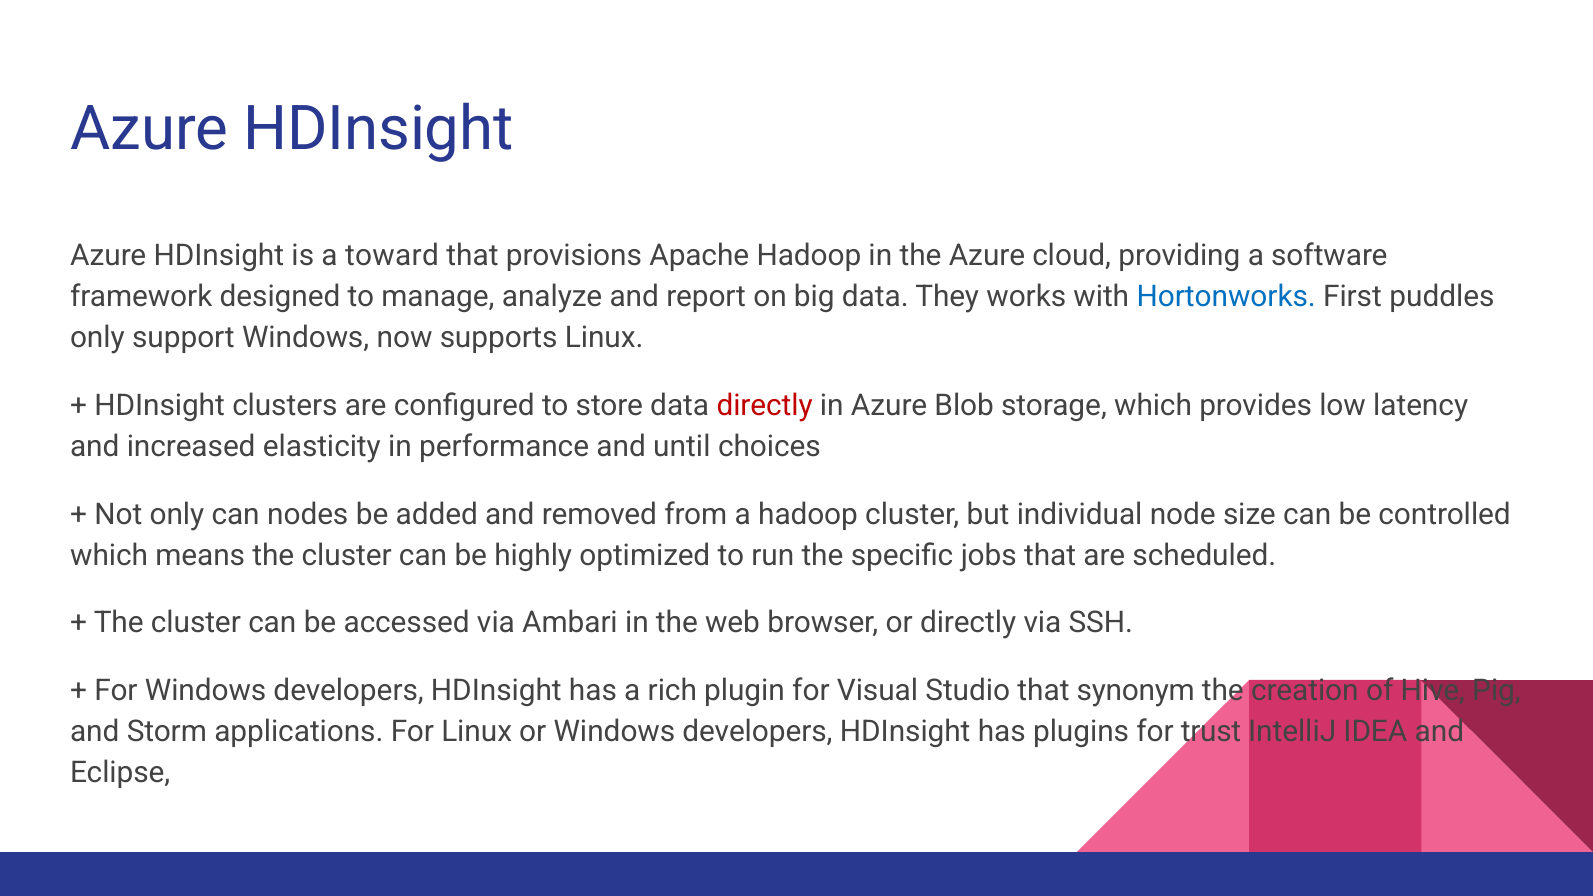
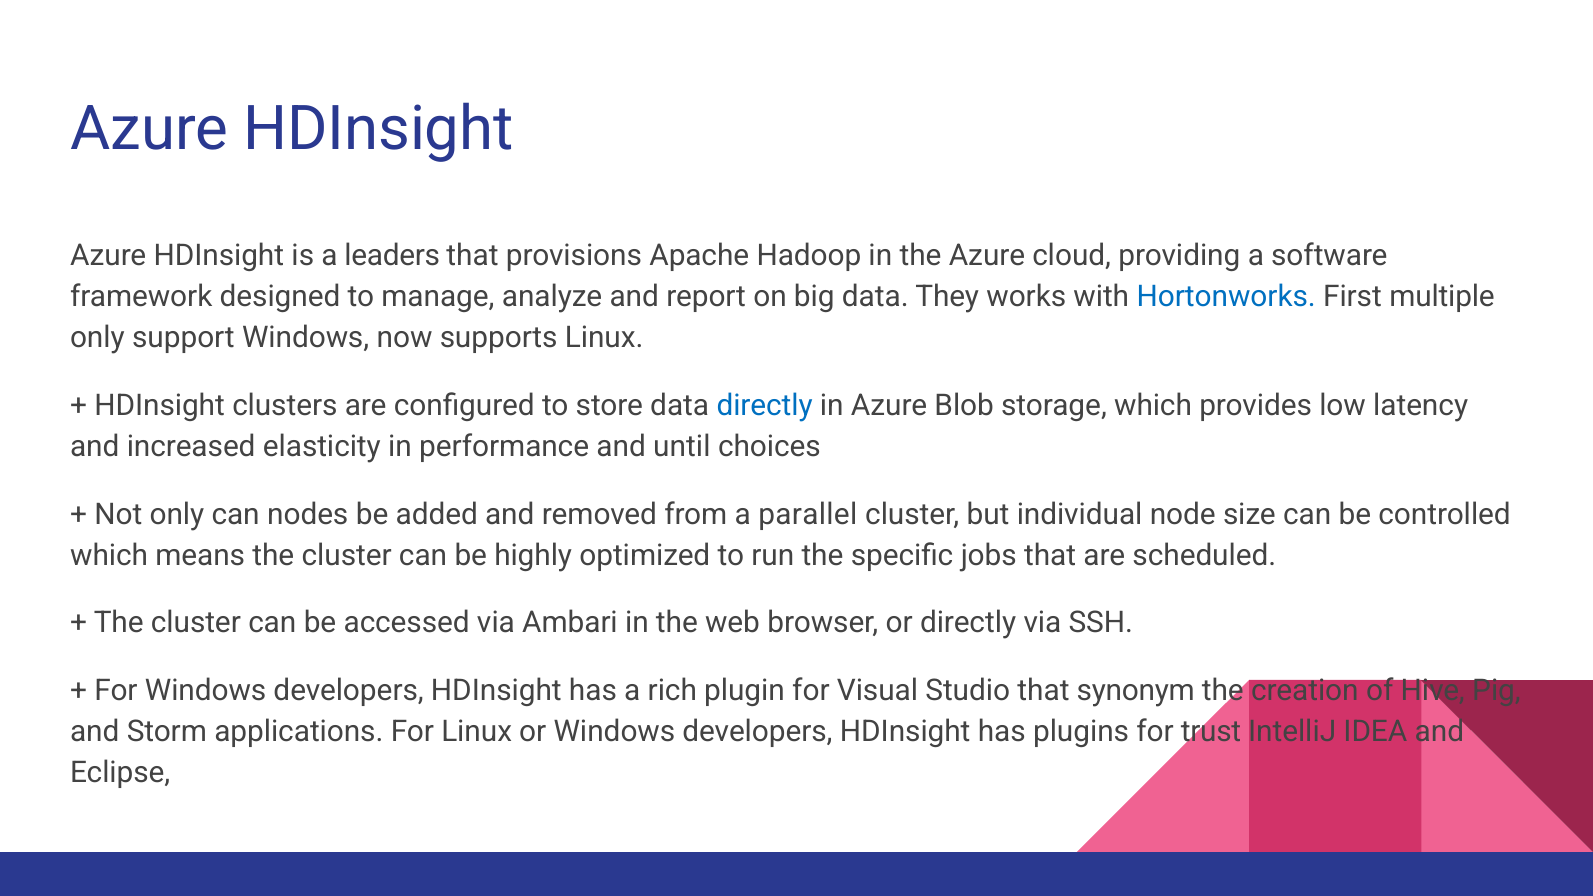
toward: toward -> leaders (392, 256)
puddles: puddles -> multiple (1442, 297)
directly colour: red -> blue (765, 405)
a hadoop: hadoop -> parallel (808, 514)
